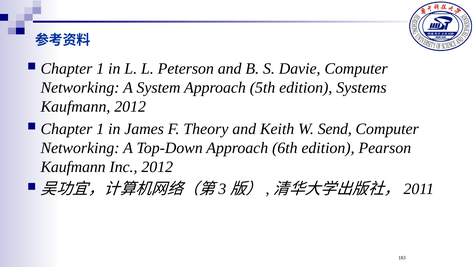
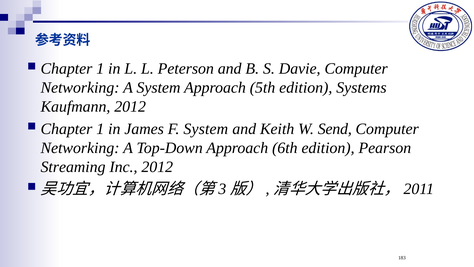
F Theory: Theory -> System (206, 129)
Kaufmann: Kaufmann -> Streaming (73, 167)
